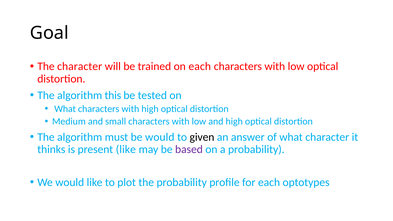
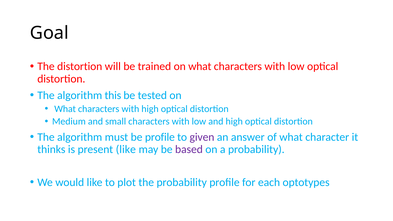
The character: character -> distortion (80, 66)
on each: each -> what (200, 66)
be would: would -> profile (160, 137)
given colour: black -> purple (202, 137)
